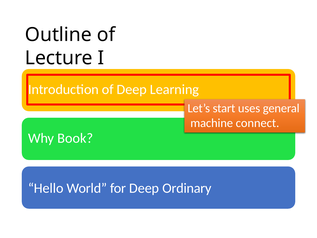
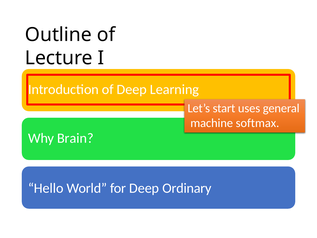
connect: connect -> softmax (257, 123)
Book: Book -> Brain (75, 138)
